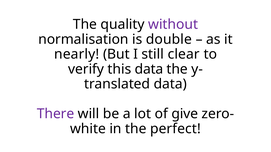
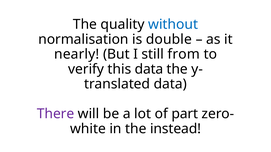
without colour: purple -> blue (173, 24)
clear: clear -> from (184, 54)
give: give -> part (185, 114)
perfect: perfect -> instead (175, 129)
